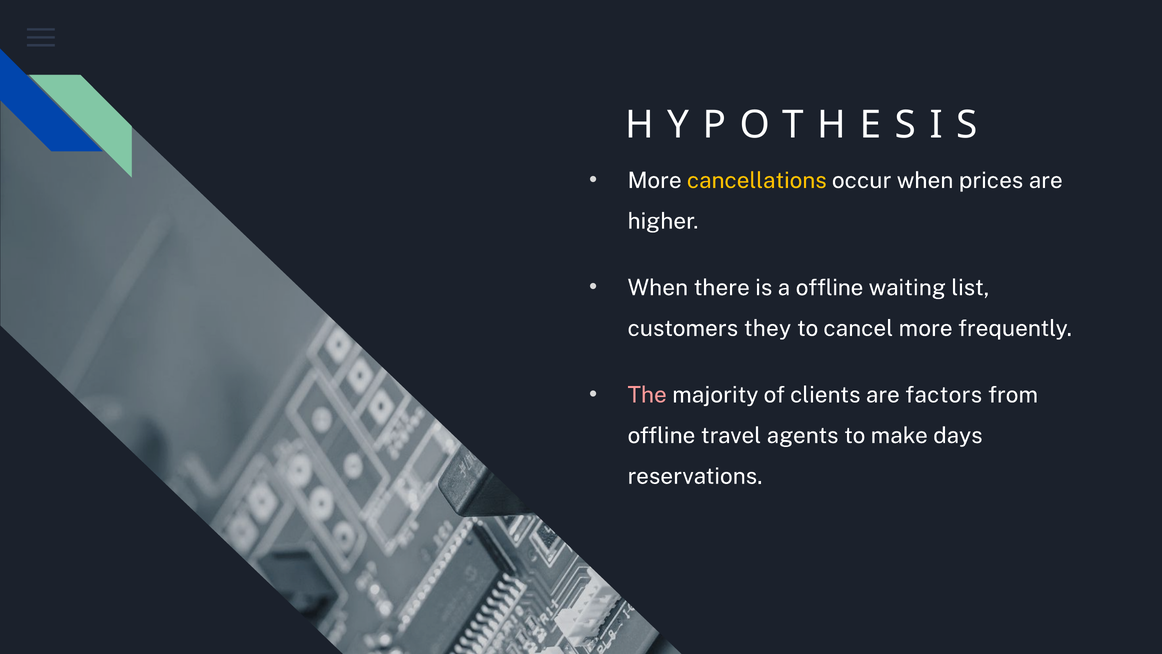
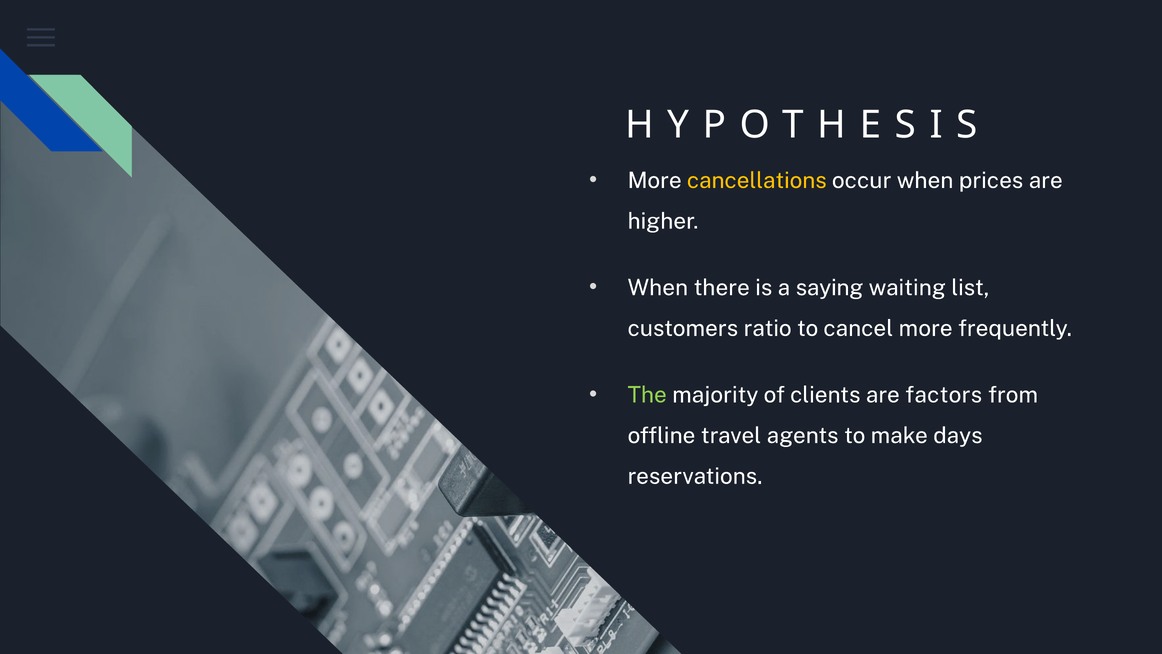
a offline: offline -> saying (830, 288)
they: they -> ratio (768, 328)
The colour: pink -> light green (647, 395)
